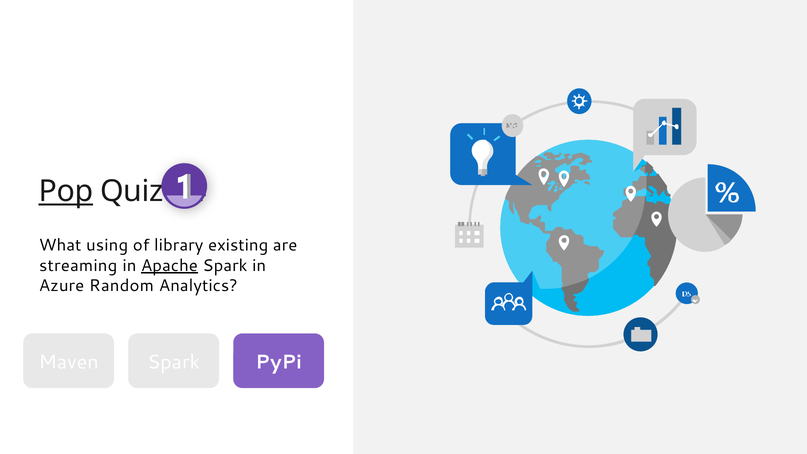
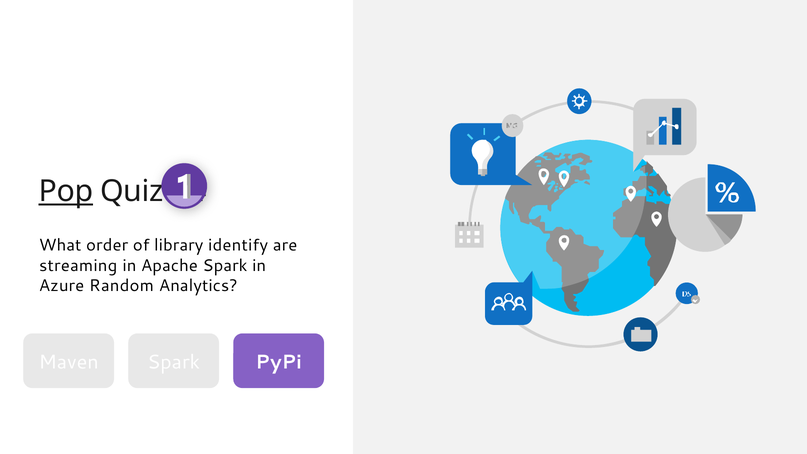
using: using -> order (107, 245)
existing: existing -> identify (238, 245)
Apache underline: present -> none (169, 265)
